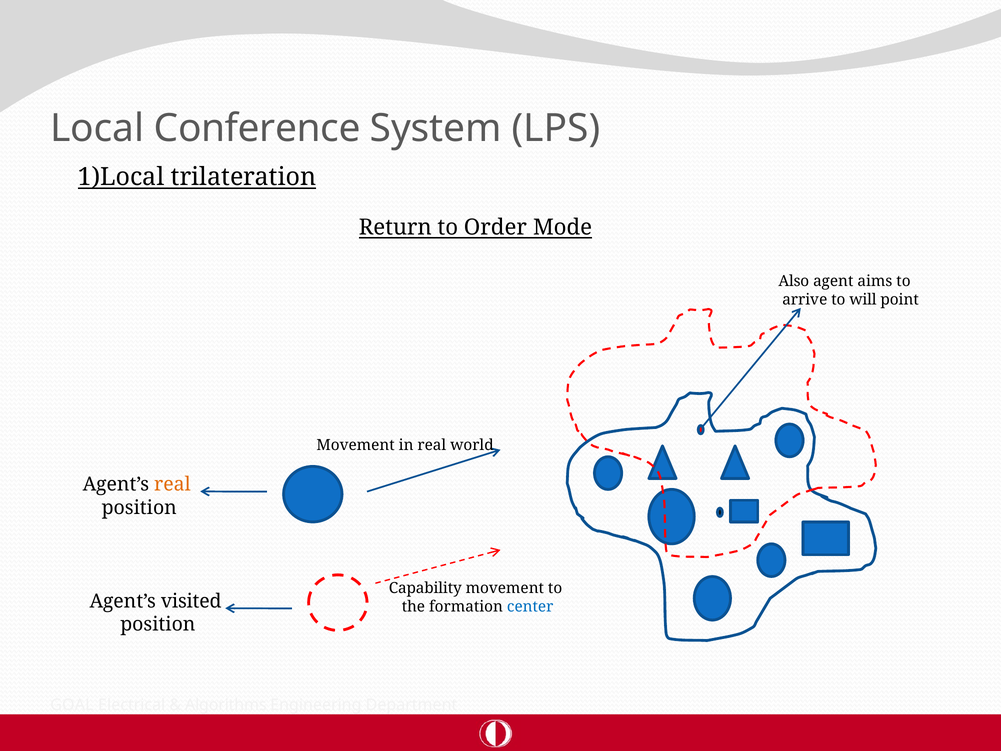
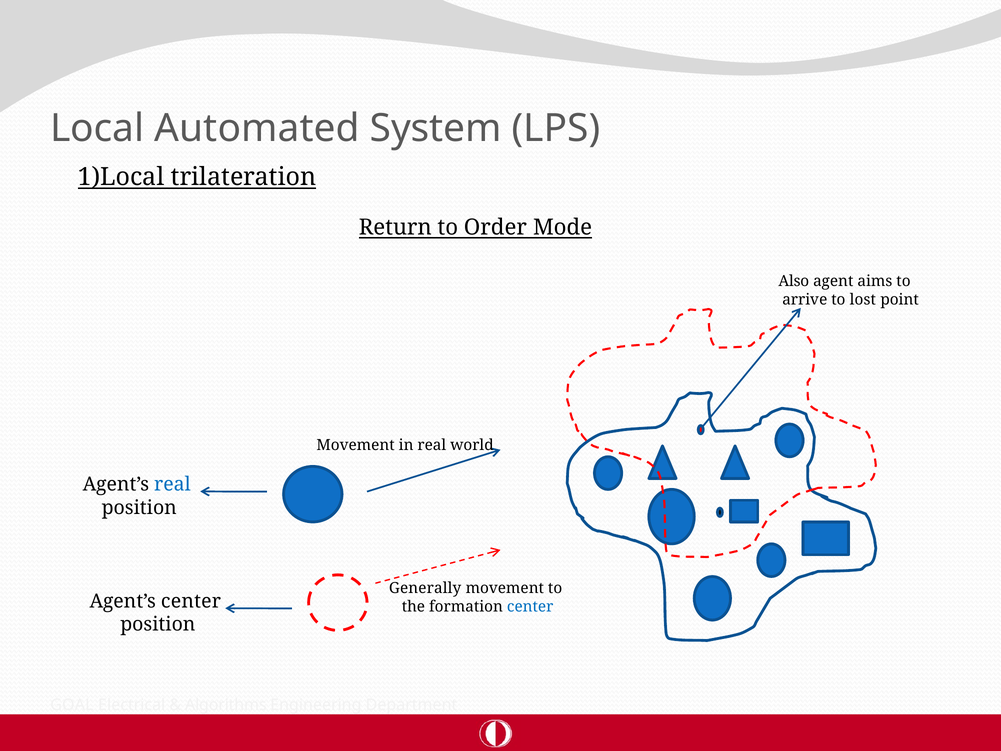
Conference: Conference -> Automated (257, 129)
will: will -> lost (863, 300)
real colour: orange -> blue (172, 484)
Capability: Capability -> Generally (425, 588)
Agent’s visited: visited -> center (191, 601)
